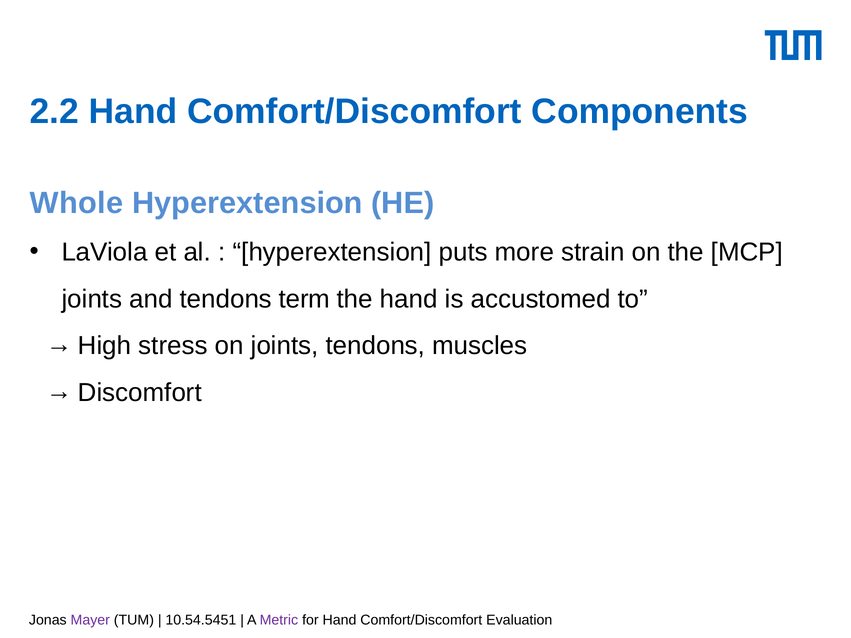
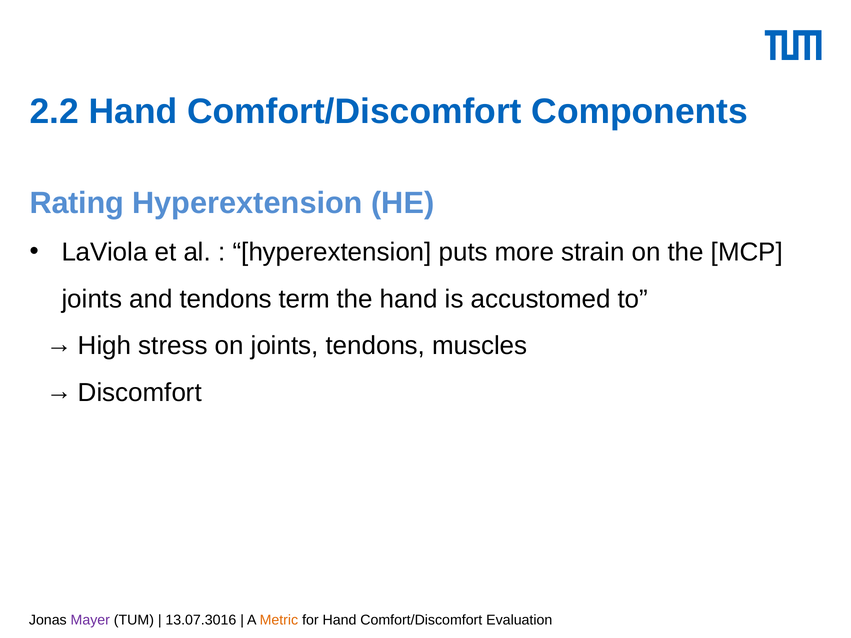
Whole: Whole -> Rating (77, 203)
10.54.5451: 10.54.5451 -> 13.07.3016 (201, 620)
Metric colour: purple -> orange (279, 620)
